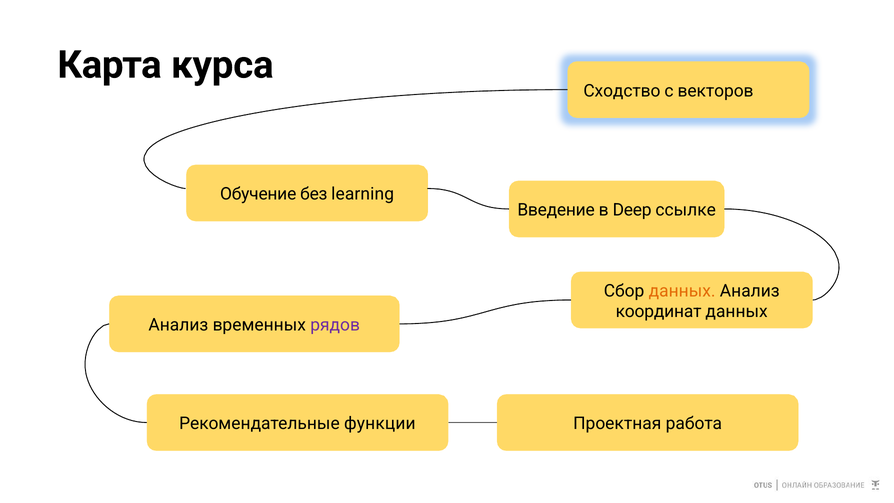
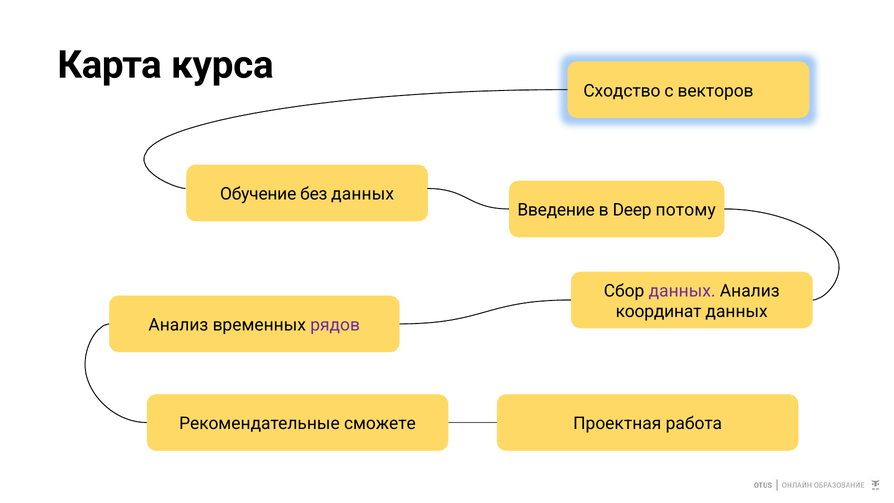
без learning: learning -> данных (363, 194)
ссылке: ссылке -> потому (686, 210)
данных colour: orange -> purple (682, 291)
функции: функции -> сможете (380, 424)
